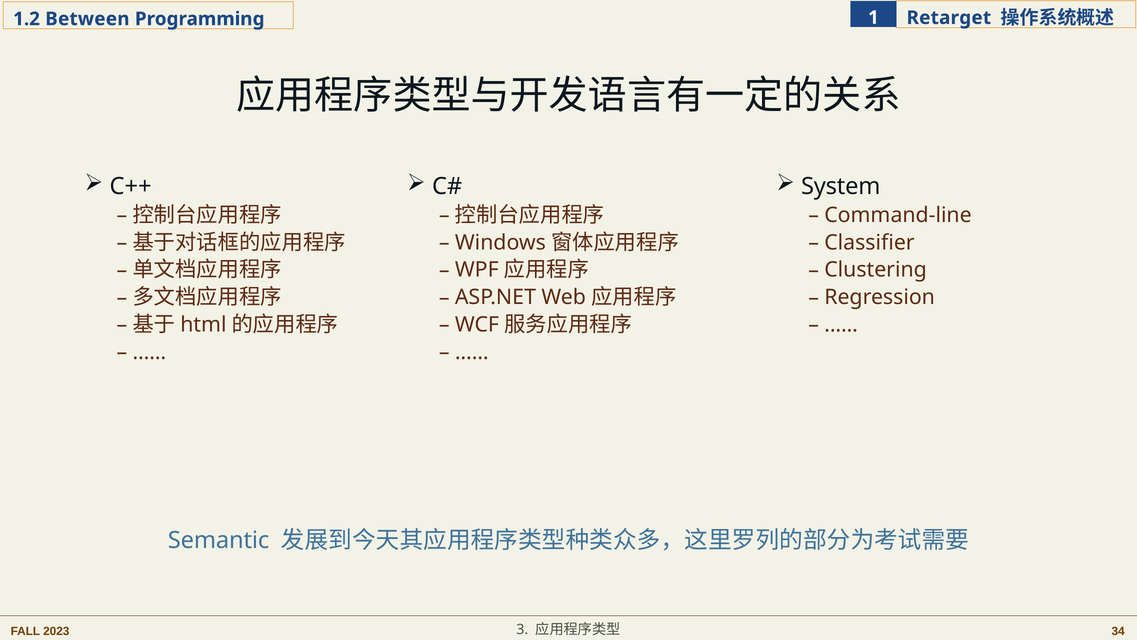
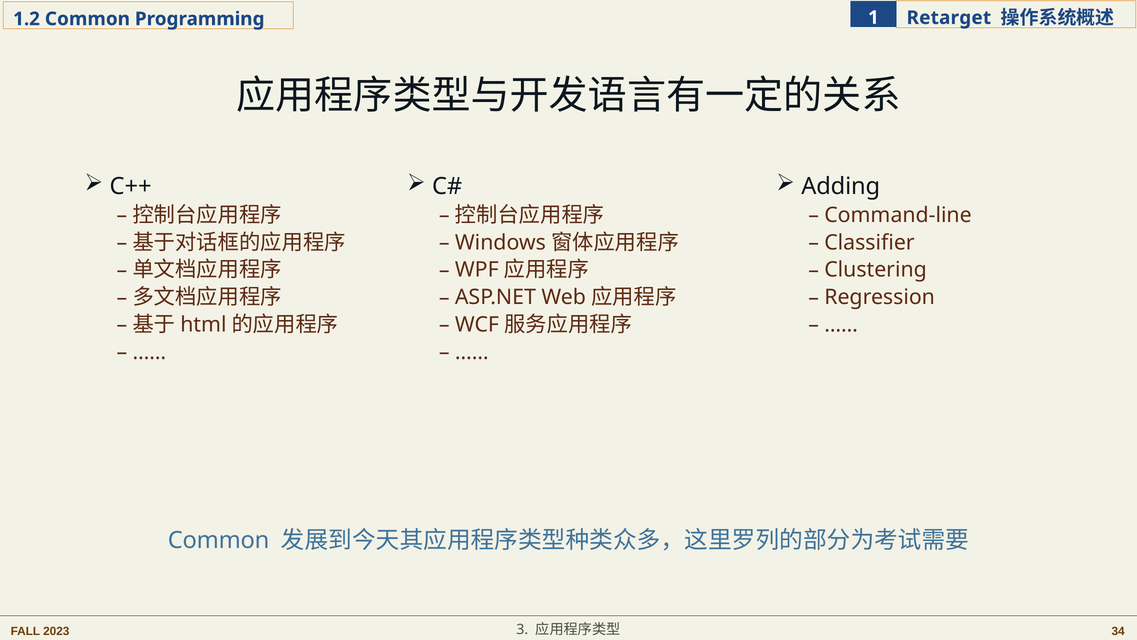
Between: Between -> Common (87, 19)
System: System -> Adding (841, 186)
Semantic: Semantic -> Common (219, 540)
